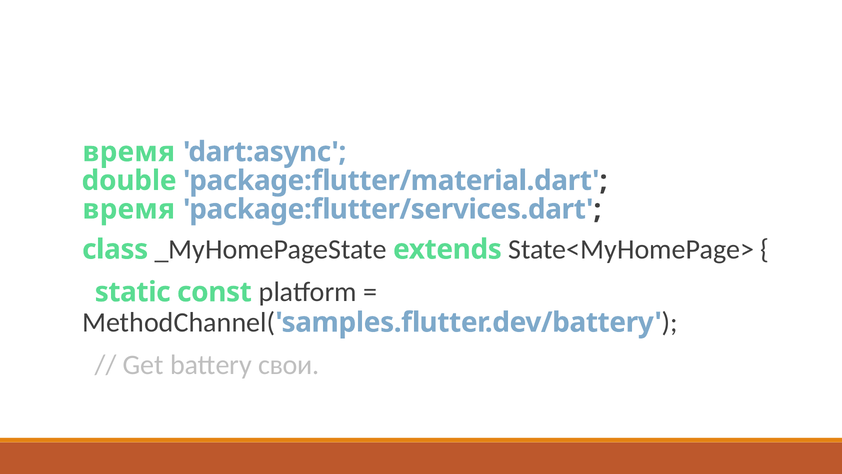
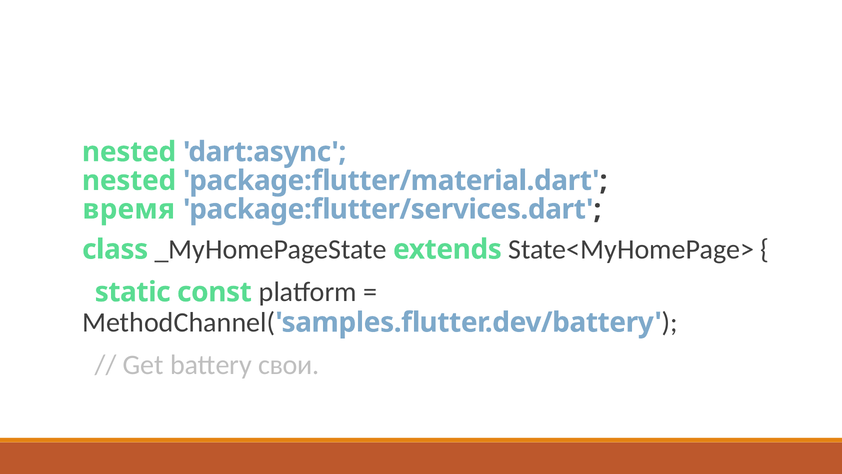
время: время -> nested (129, 152)
double: double -> nested (129, 180)
